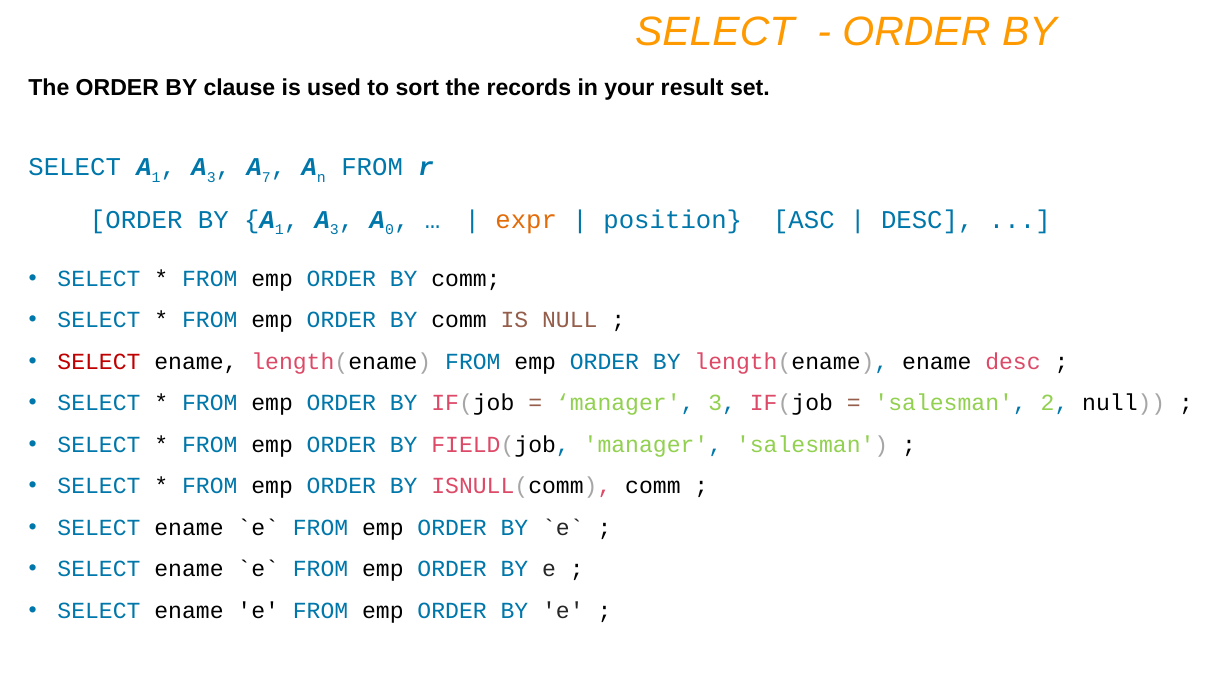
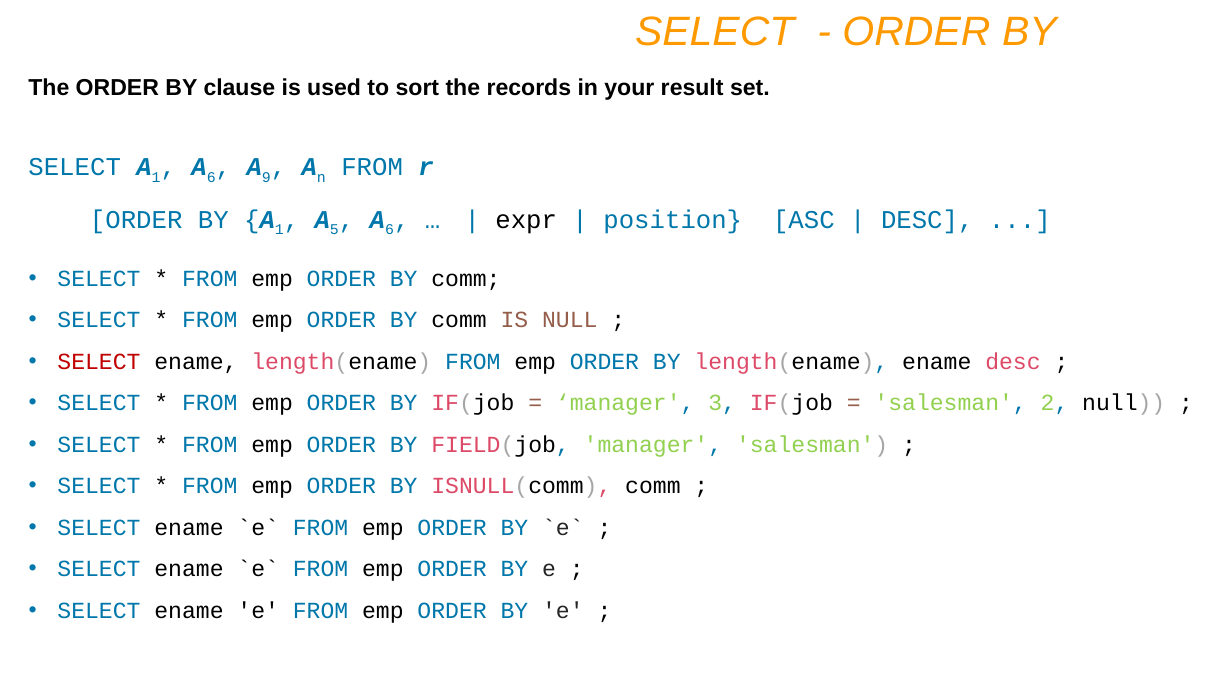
3: 3 -> 6 (211, 177)
7: 7 -> 9 (266, 177)
3: 3 -> 5 (334, 230)
0: 0 -> 6 (390, 230)
expr colour: orange -> black (526, 220)
